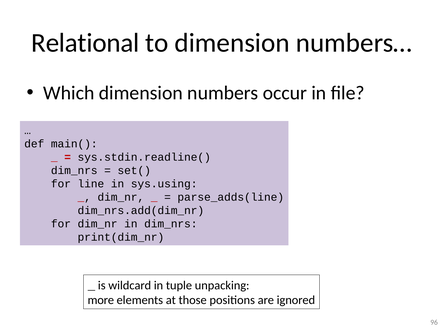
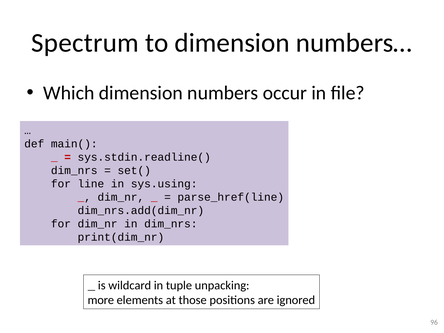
Relational: Relational -> Spectrum (85, 43)
parse_adds(line: parse_adds(line -> parse_href(line (231, 197)
